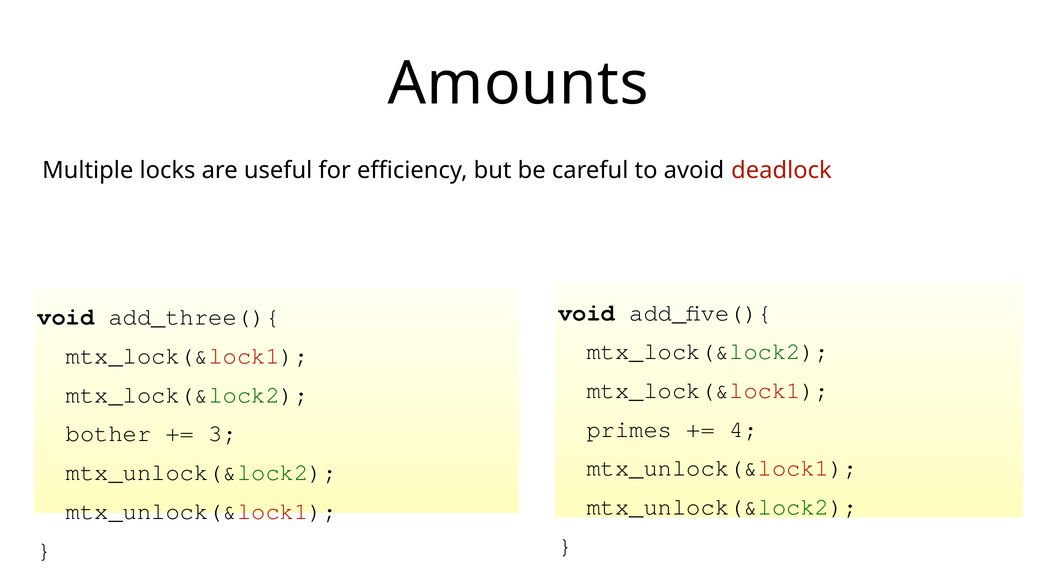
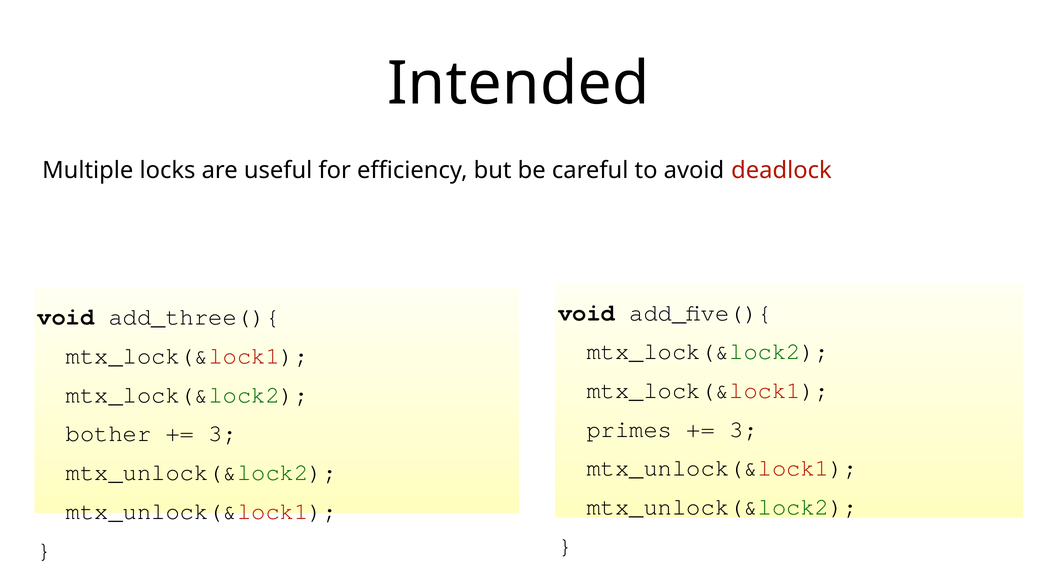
Amounts: Amounts -> Intended (518, 84)
4: 4 -> 3 (744, 430)
